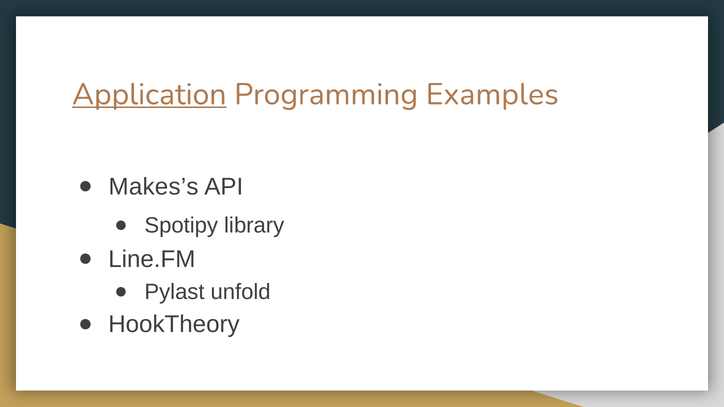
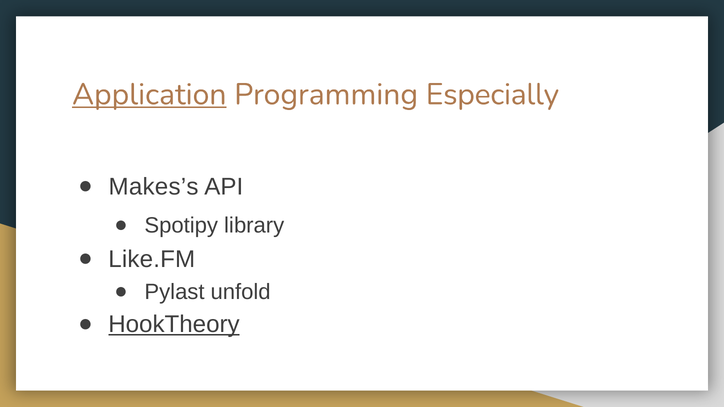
Examples: Examples -> Especially (492, 94)
Line.FM: Line.FM -> Like.FM (152, 259)
HookTheory underline: none -> present (174, 325)
